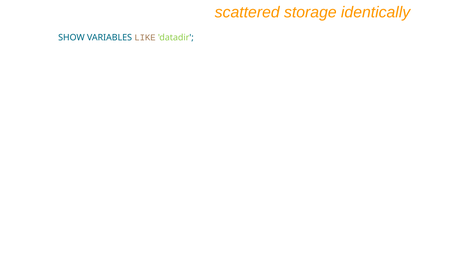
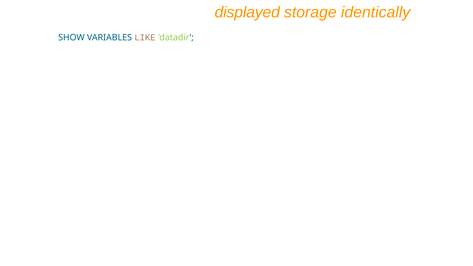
scattered: scattered -> displayed (247, 12)
